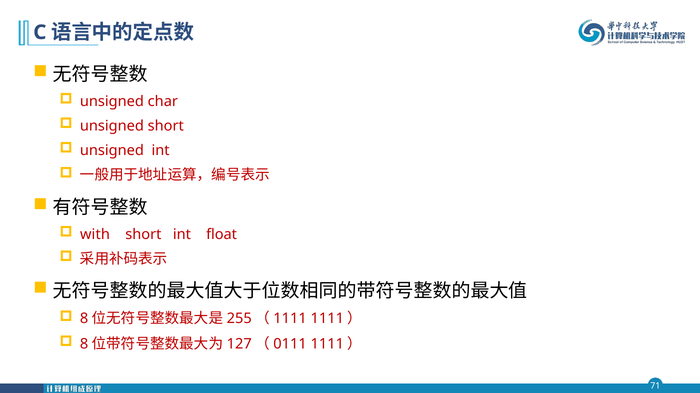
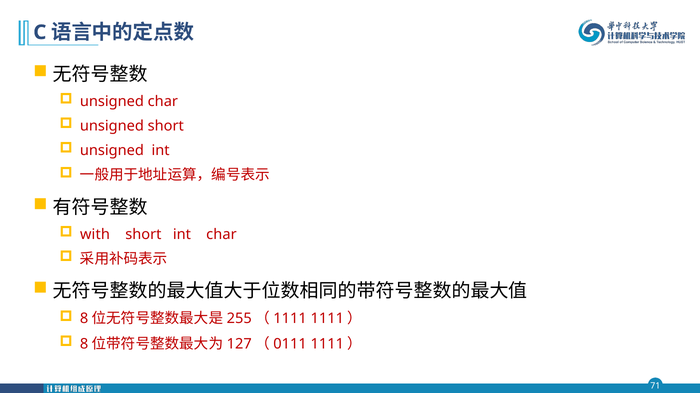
int float: float -> char (221, 235)
